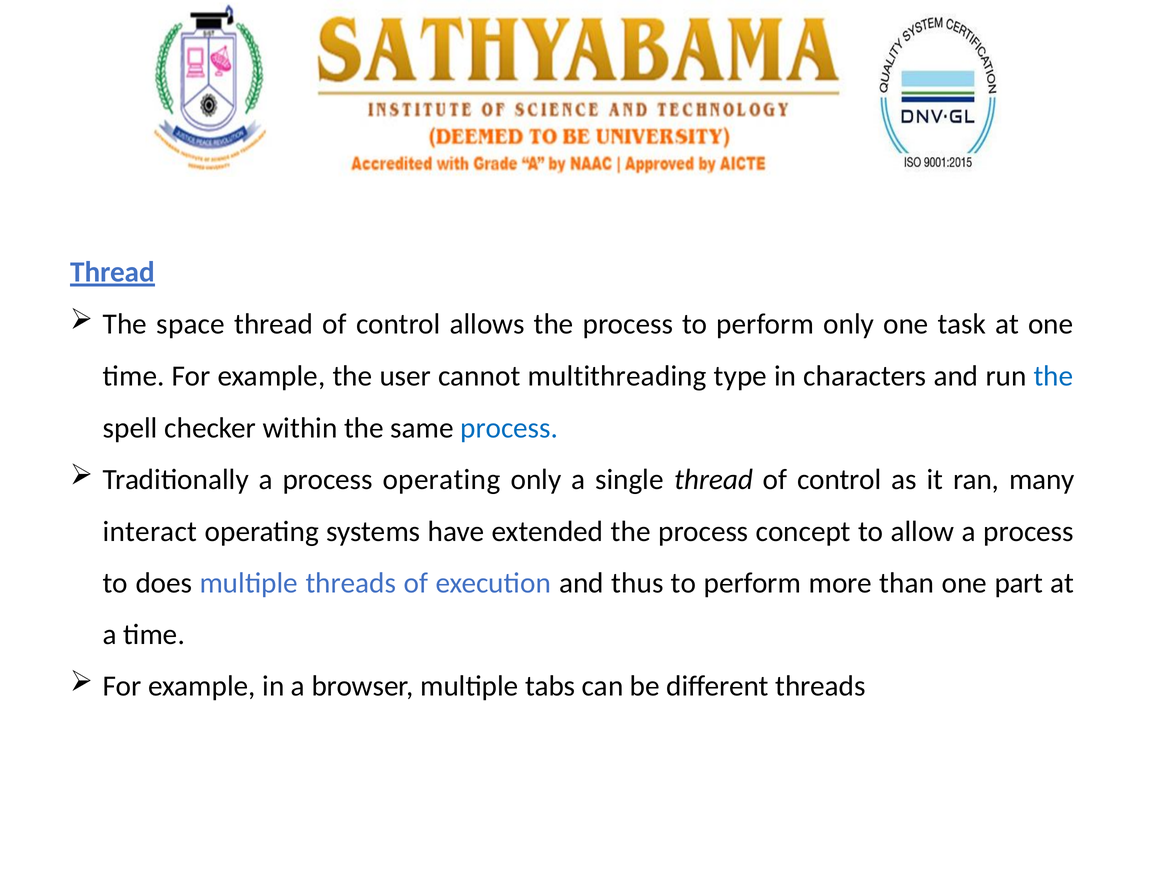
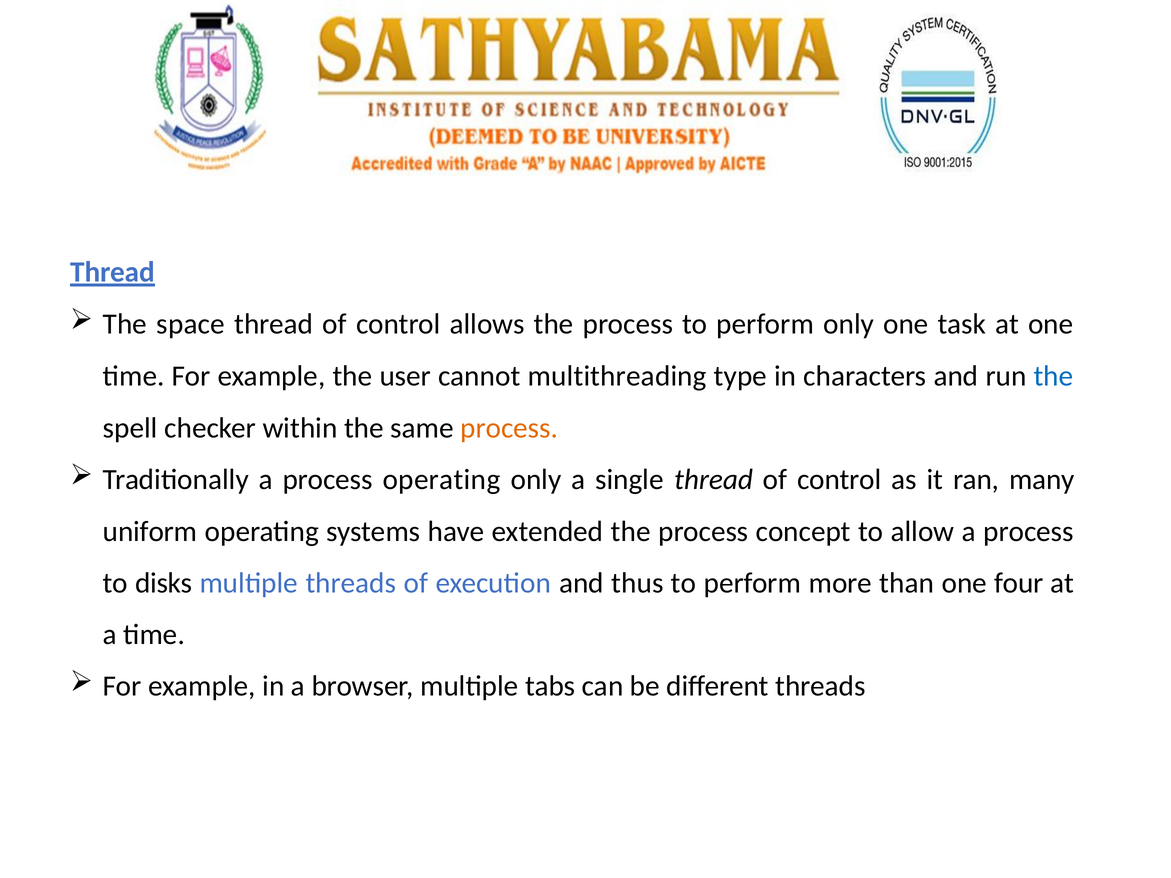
process colour: blue -> orange (509, 428)
interact: interact -> uniform (150, 532)
does: does -> disks (164, 583)
part: part -> four (1019, 583)
